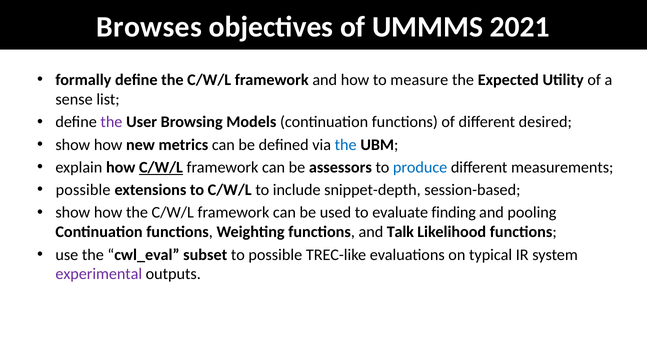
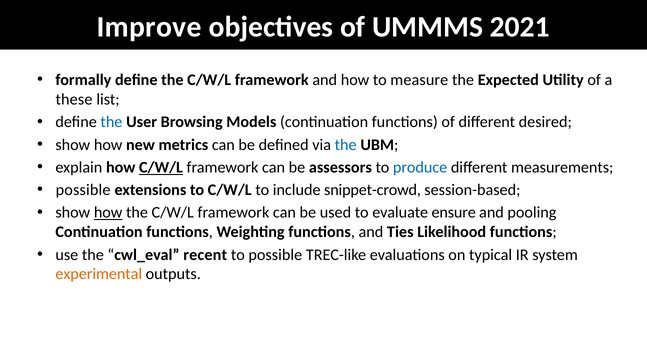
Browses: Browses -> Improve (149, 27)
sense: sense -> these (74, 99)
the colour: purple -> blue (111, 122)
snippet-depth: snippet-depth -> snippet-crowd (373, 190)
how underline: none -> present (108, 213)
finding: finding -> ensure (454, 213)
Talk: Talk -> Ties (400, 232)
subset: subset -> recent (205, 255)
experimental colour: purple -> orange (99, 274)
